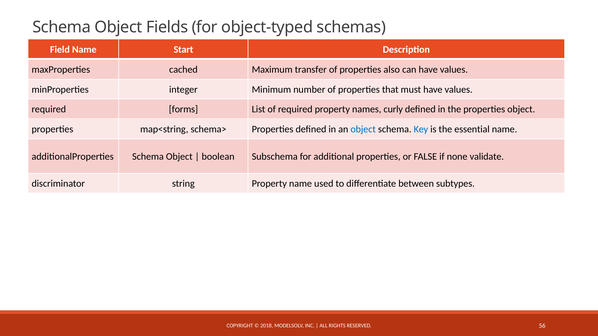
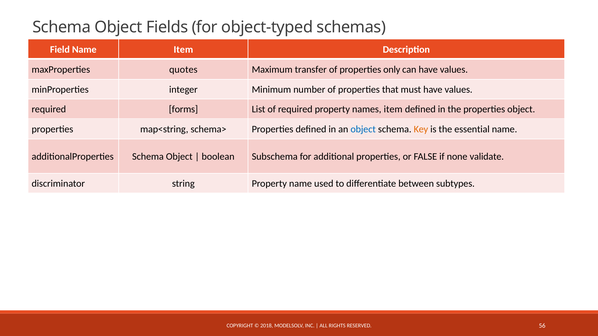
Name Start: Start -> Item (183, 50)
cached: cached -> quotes (183, 70)
also: also -> only (392, 70)
names curly: curly -> item (393, 109)
Key colour: blue -> orange (421, 129)
